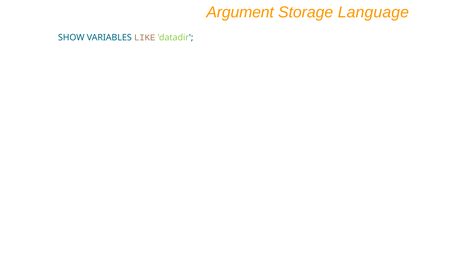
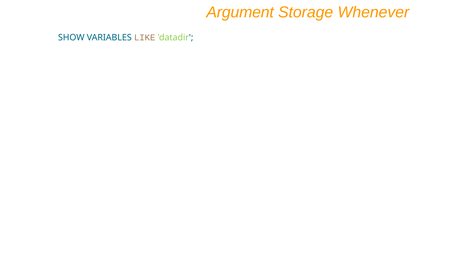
Language: Language -> Whenever (373, 12)
